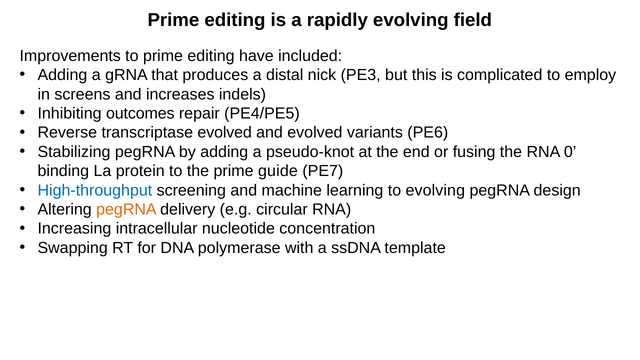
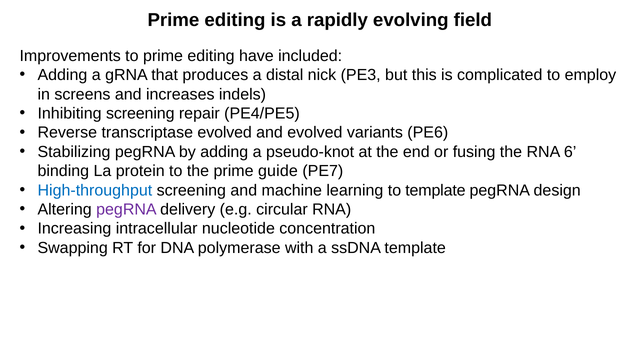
Inhibiting outcomes: outcomes -> screening (140, 113)
0: 0 -> 6 (570, 152)
to evolving: evolving -> template (435, 190)
pegRNA colour: orange -> purple (126, 209)
